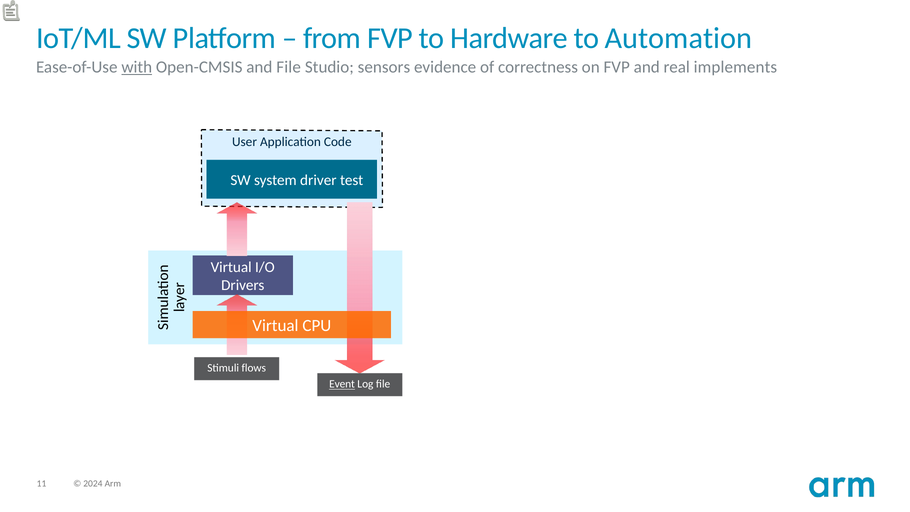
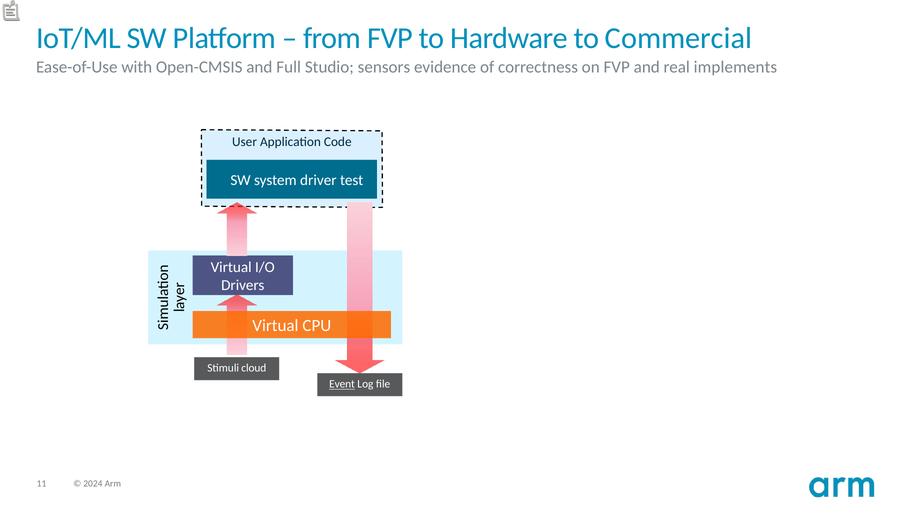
Automation: Automation -> Commercial (679, 38)
with underline: present -> none (137, 67)
and File: File -> Full (289, 67)
flows: flows -> cloud (254, 368)
